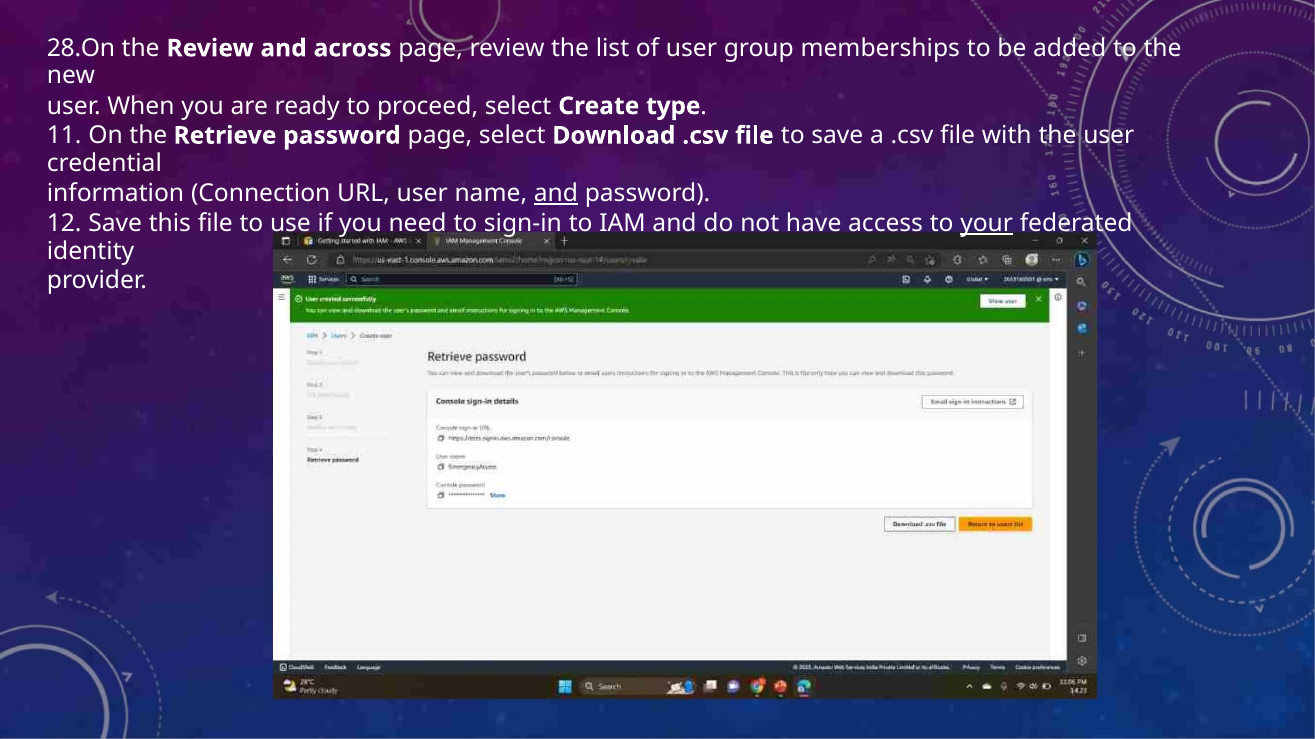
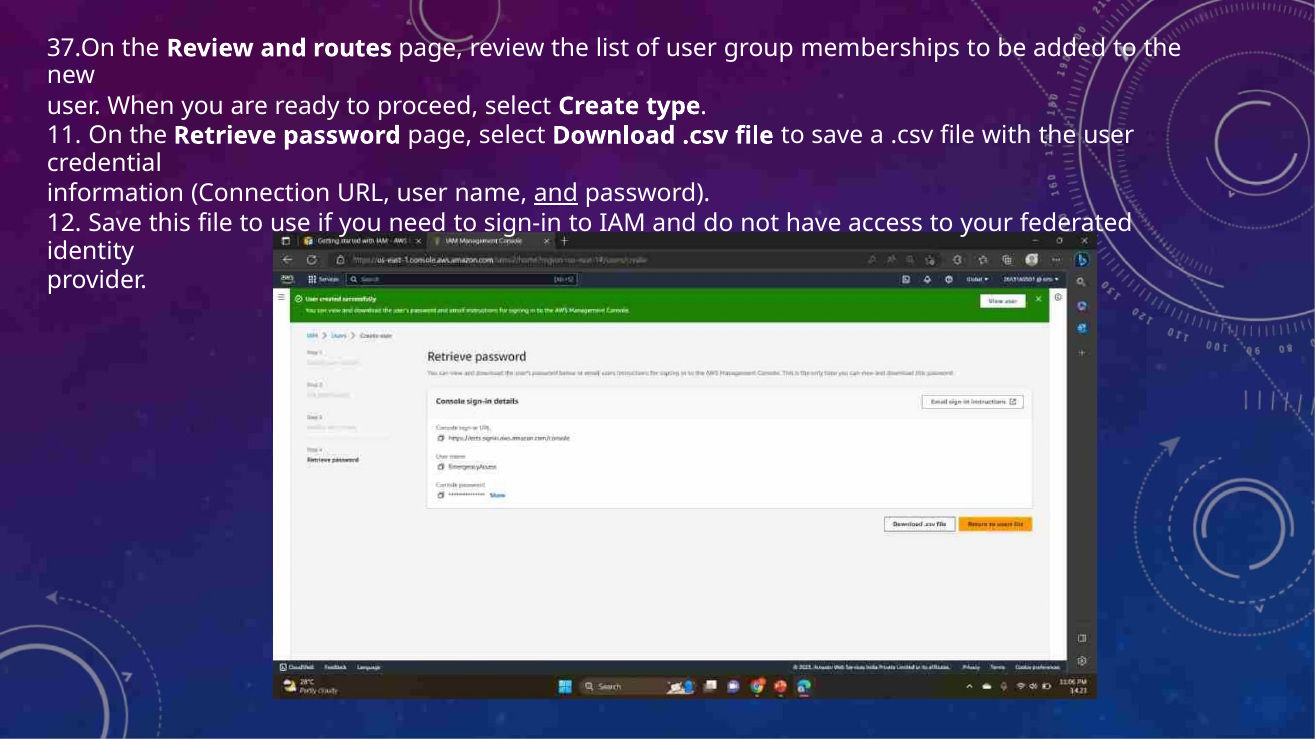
28.On: 28.On -> 37.On (81, 48)
across: across -> routes (353, 48)
your underline: present -> none (987, 224)
